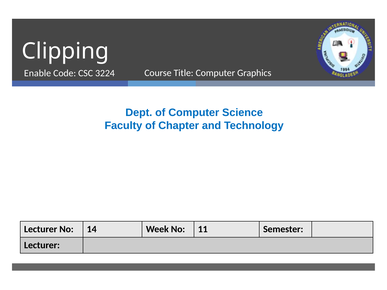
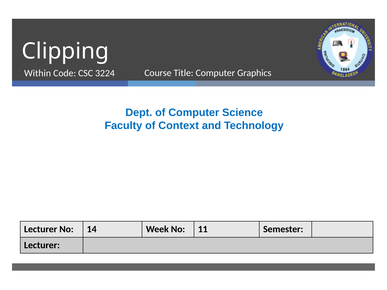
Enable: Enable -> Within (38, 73)
Chapter: Chapter -> Context (179, 126)
